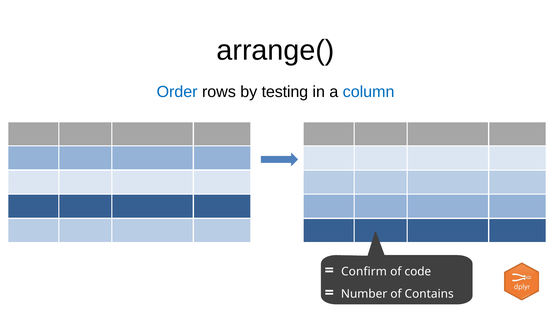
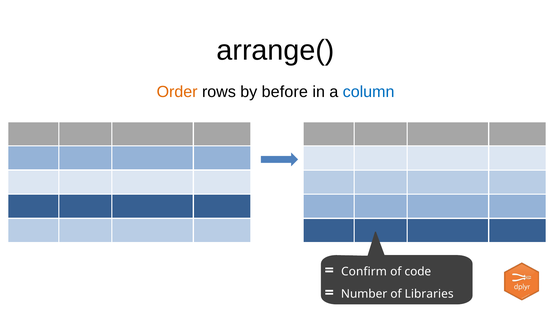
Order colour: blue -> orange (177, 92)
testing: testing -> before (285, 92)
Contains: Contains -> Libraries (429, 294)
